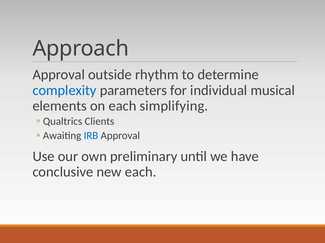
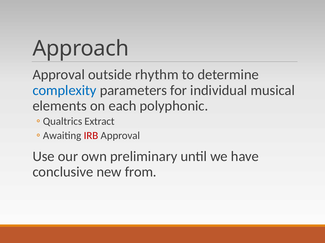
simplifying: simplifying -> polyphonic (174, 106)
Clients: Clients -> Extract (99, 122)
IRB colour: blue -> red (91, 136)
new each: each -> from (141, 173)
